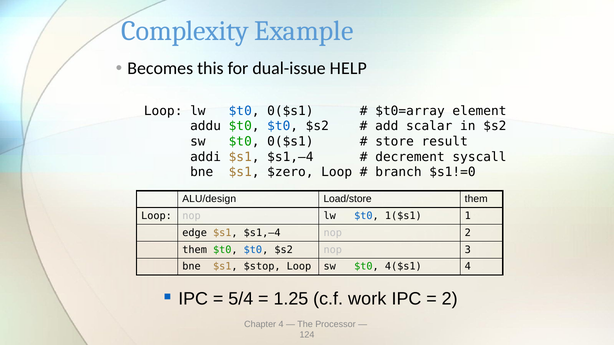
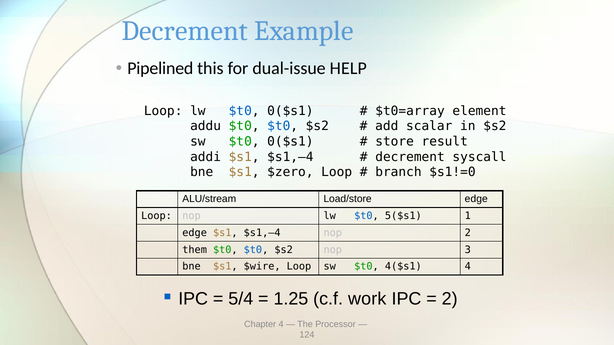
Complexity: Complexity -> Decrement (185, 31)
Becomes: Becomes -> Pipelined (160, 69)
ALU/design: ALU/design -> ALU/stream (209, 199)
Load/store them: them -> edge (476, 199)
1($s1: 1($s1 -> 5($s1 (403, 216)
$stop: $stop -> $wire (262, 267)
